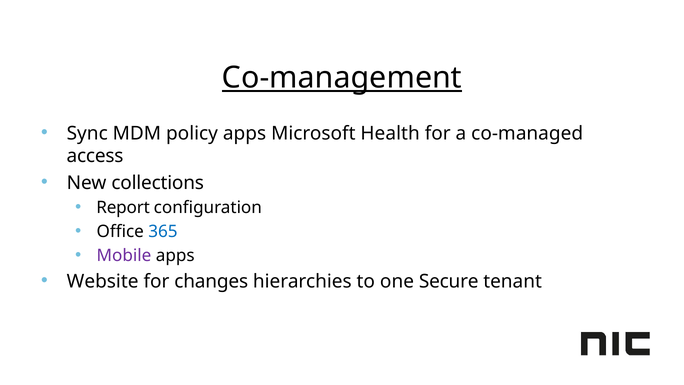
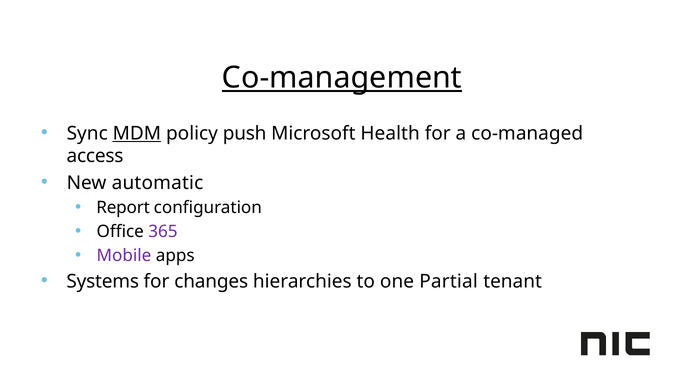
MDM underline: none -> present (137, 133)
policy apps: apps -> push (245, 133)
collections: collections -> automatic (157, 183)
365 colour: blue -> purple (163, 232)
Website: Website -> Systems (103, 281)
Secure: Secure -> Partial (449, 281)
